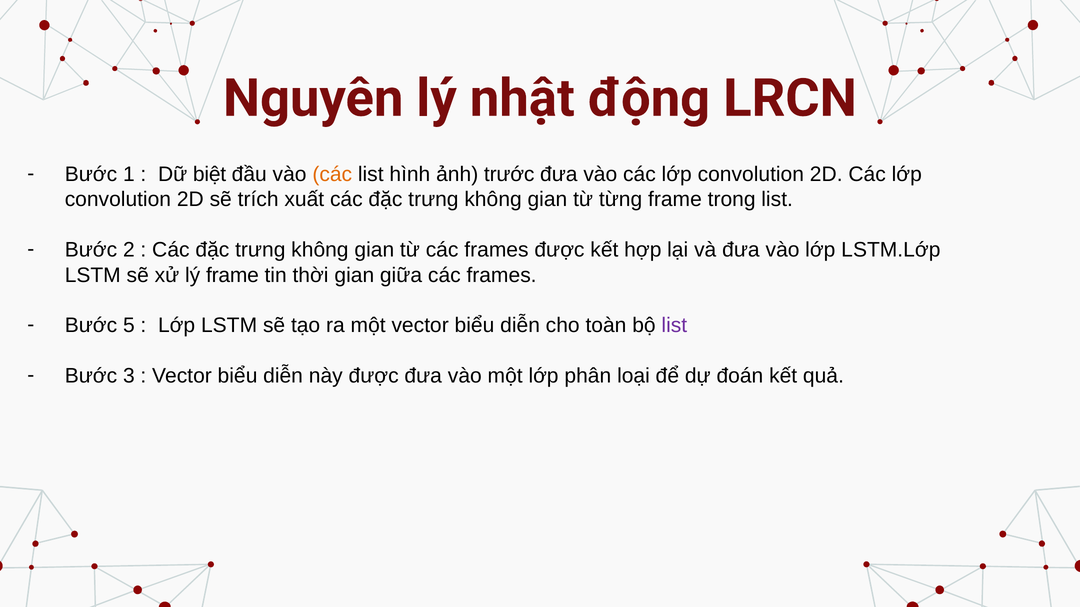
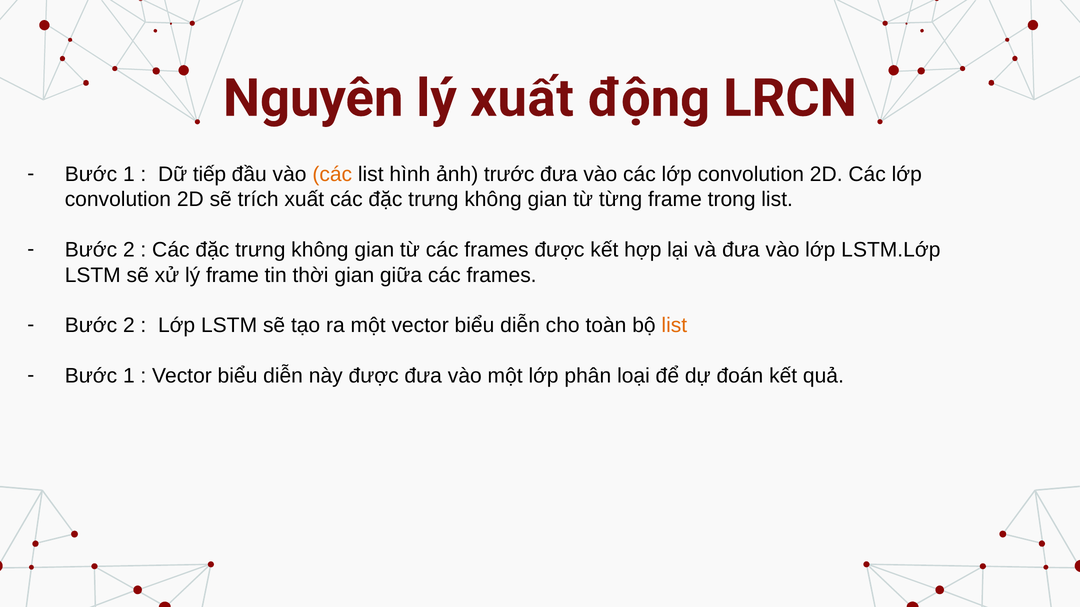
lý nhật: nhật -> xuất (522, 99)
biệt: biệt -> tiếp (210, 174)
5: 5 -> 2 (129, 326)
list colour: purple -> orange (674, 326)
3: 3 -> 1 (129, 376)
